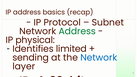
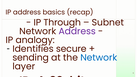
Protocol: Protocol -> Through (62, 23)
Address colour: green -> purple (77, 31)
physical: physical -> analogy (35, 40)
limited: limited -> secure (71, 49)
